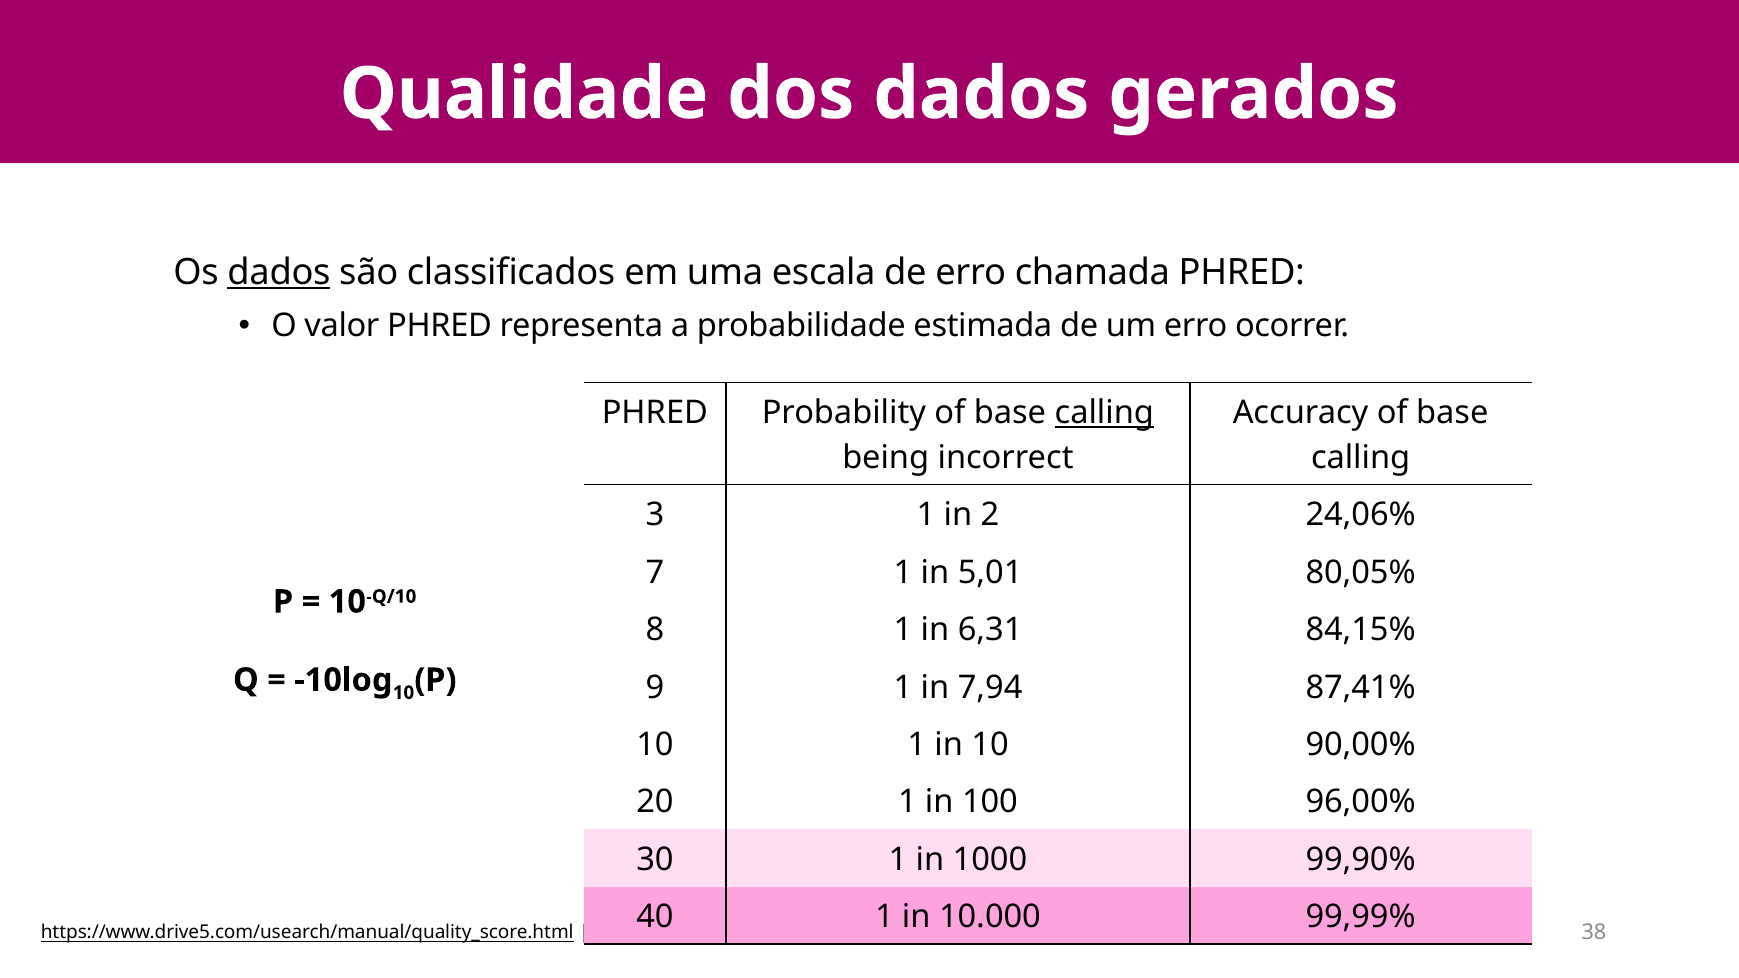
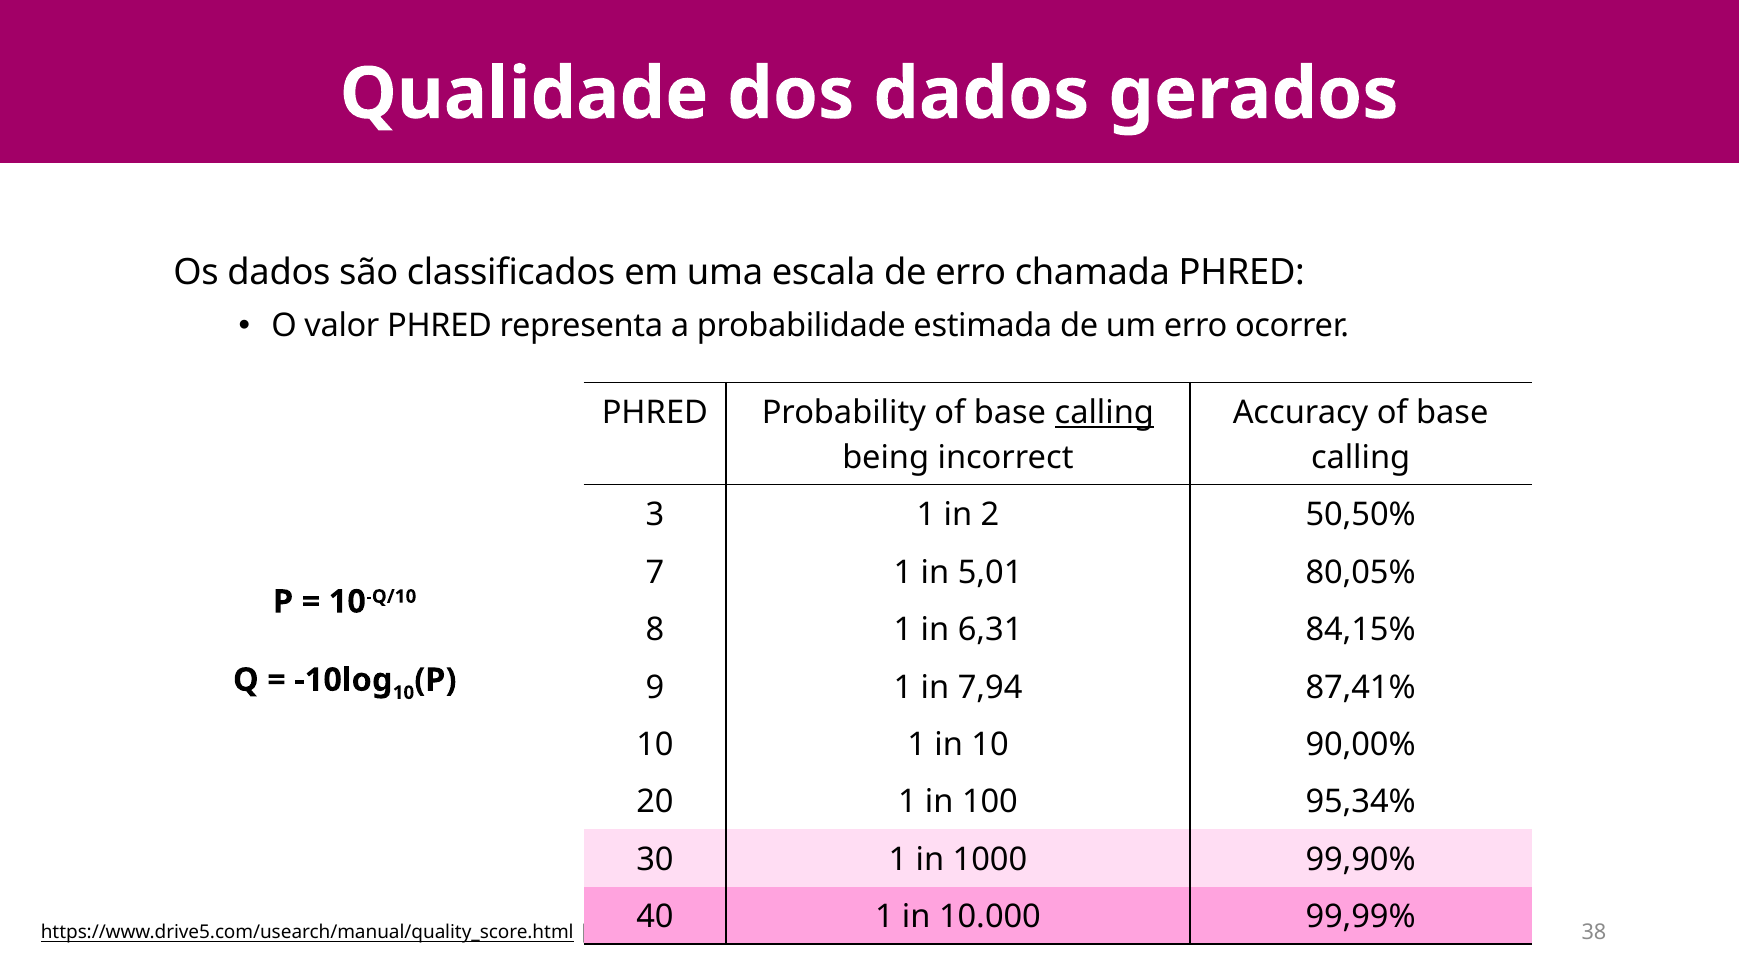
dados underline: present -> none (279, 272)
24,06%: 24,06% -> 50,50% (1361, 515)
96,00%: 96,00% -> 95,34% (1361, 802)
